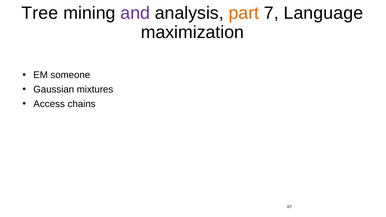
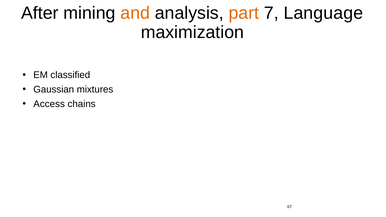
Tree: Tree -> After (40, 13)
and colour: purple -> orange (135, 13)
someone: someone -> classified (70, 75)
